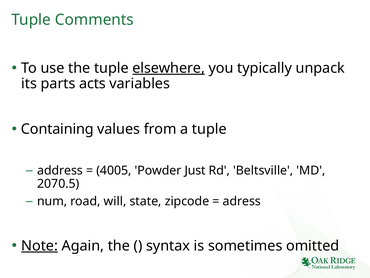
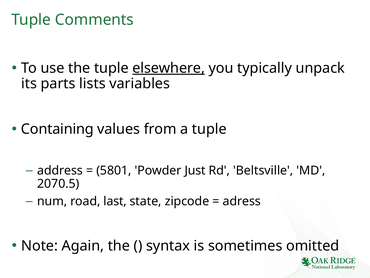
acts: acts -> lists (92, 83)
4005: 4005 -> 5801 (114, 170)
will: will -> last (115, 201)
Note underline: present -> none (40, 245)
